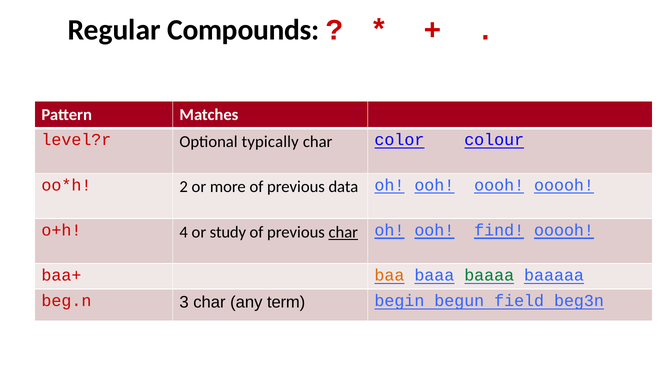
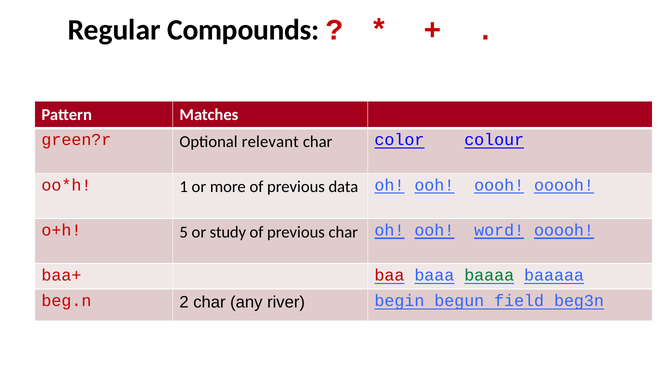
level?r: level?r -> green?r (76, 140)
typically: typically -> relevant (270, 142)
2: 2 -> 1 (184, 187)
4: 4 -> 5 (184, 232)
char underline: present -> none (343, 232)
find: find -> word (499, 230)
baa colour: orange -> red (389, 275)
3: 3 -> 2 (184, 302)
term: term -> river (286, 302)
